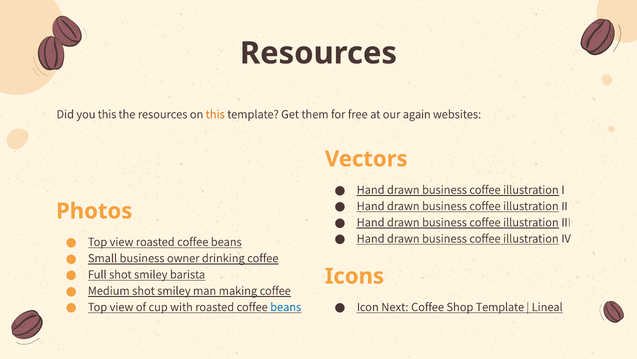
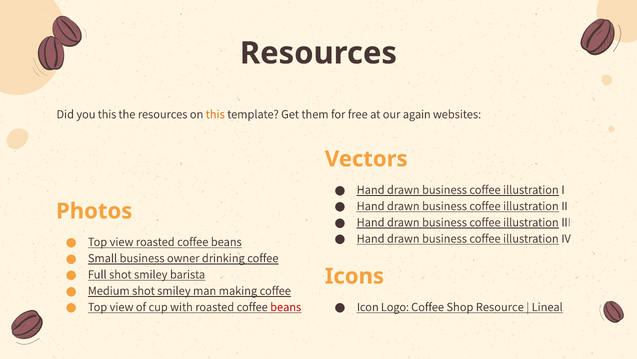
beans colour: blue -> red (286, 306)
Next: Next -> Logo (395, 306)
Shop Template: Template -> Resource (500, 306)
